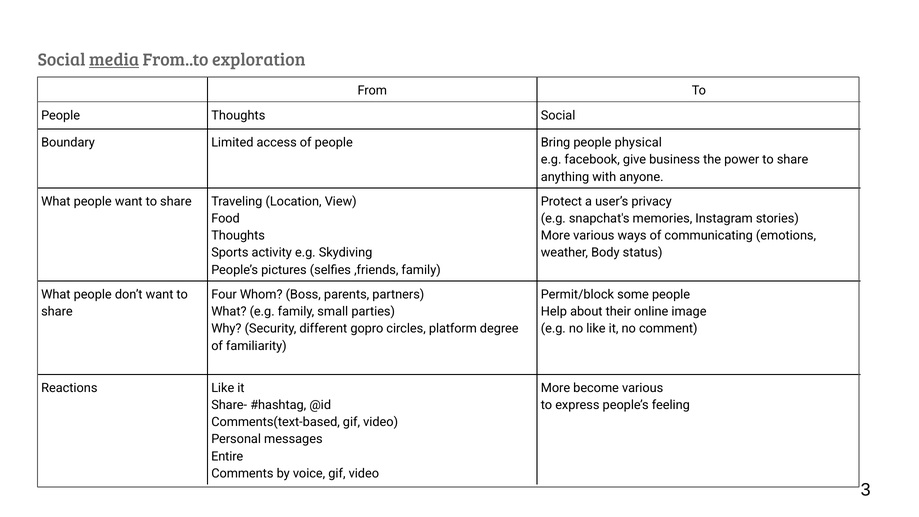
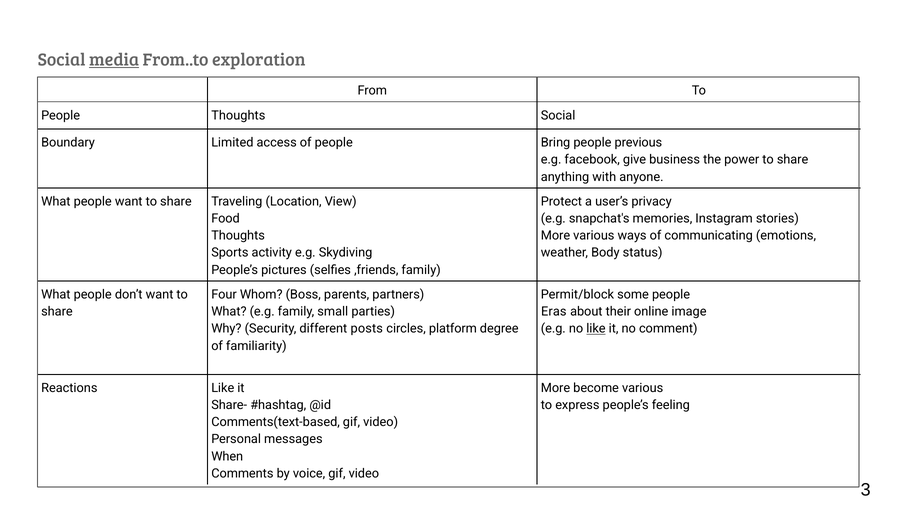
physical: physical -> previous (638, 143)
Help: Help -> Eras (554, 312)
gopro: gopro -> posts (367, 329)
like underline: none -> present (596, 329)
Entire: Entire -> When (227, 456)
